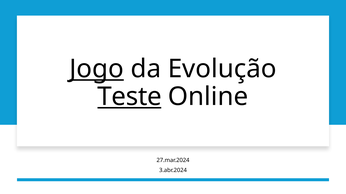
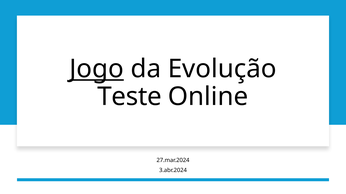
Teste underline: present -> none (130, 97)
